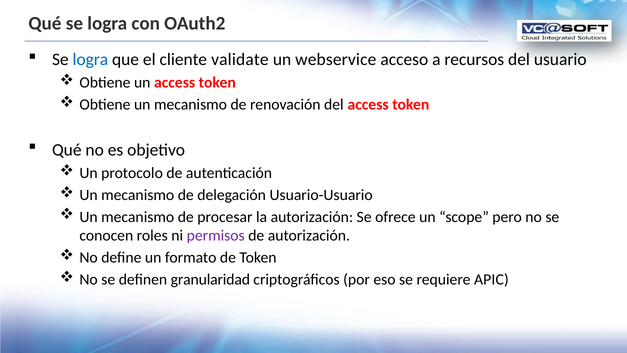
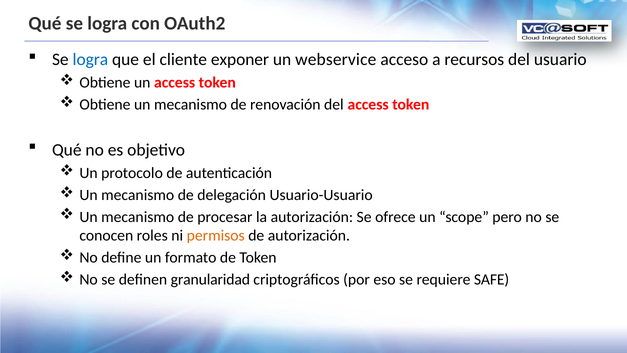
validate: validate -> exponer (240, 60)
permisos colour: purple -> orange (216, 235)
APIC: APIC -> SAFE (492, 279)
